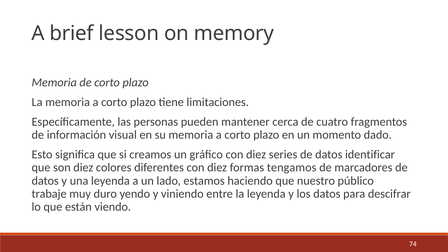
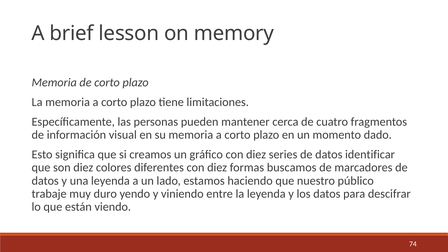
tengamos: tengamos -> buscamos (292, 168)
